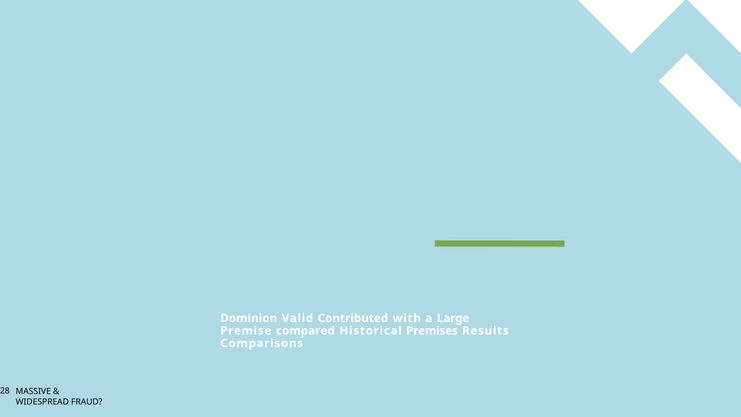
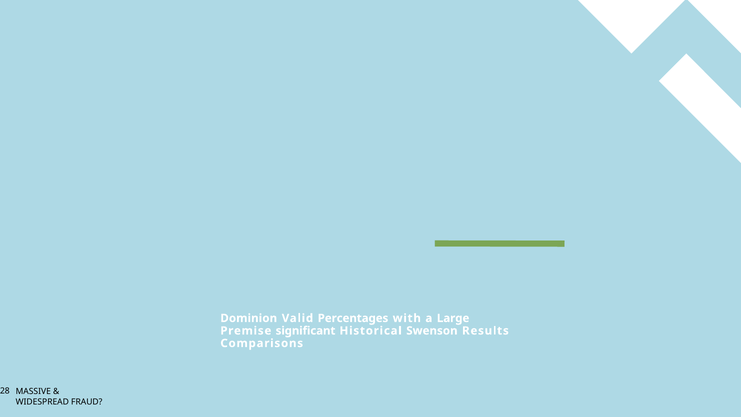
Contributed: Contributed -> Percentages (353, 318)
compared: compared -> significant (306, 331)
Premises: Premises -> Swenson (432, 331)
